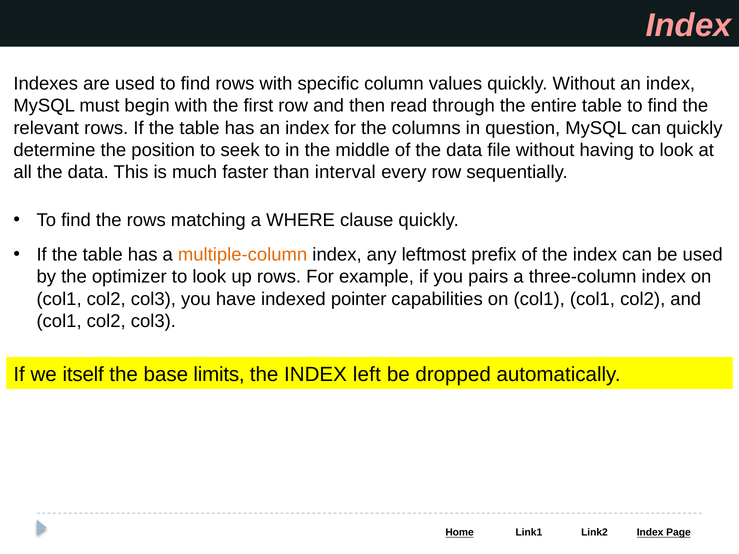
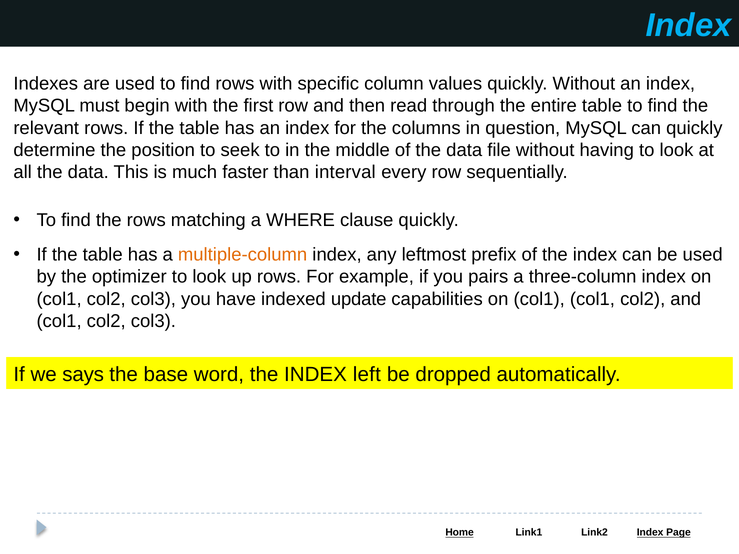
Index colour: pink -> light blue (689, 26)
pointer: pointer -> update (359, 299)
itself: itself -> says (83, 375)
limits: limits -> word (219, 375)
